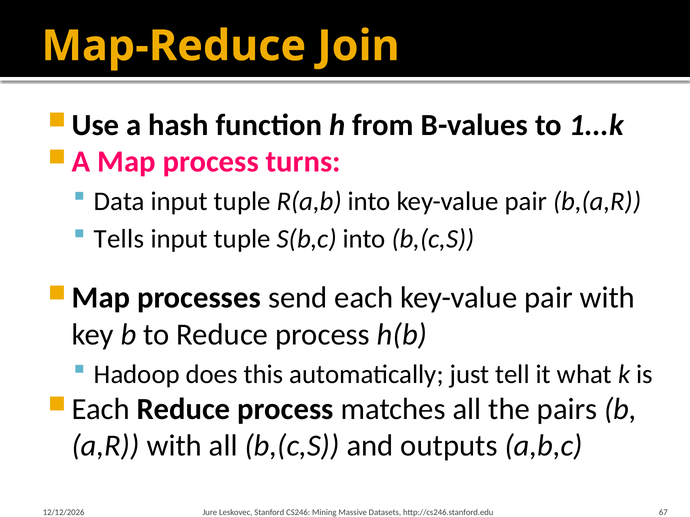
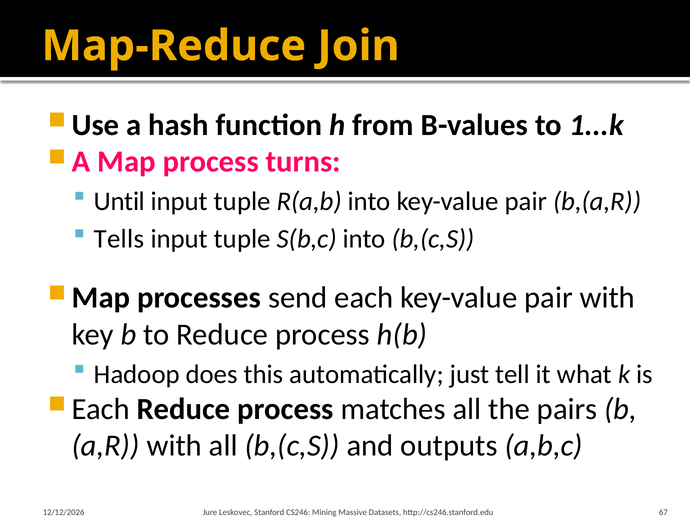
Data: Data -> Until (119, 202)
